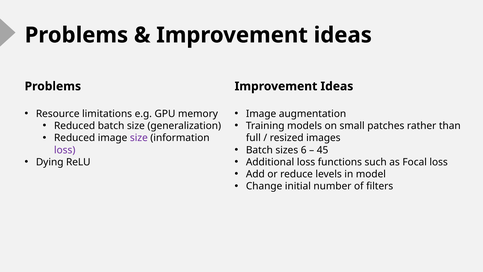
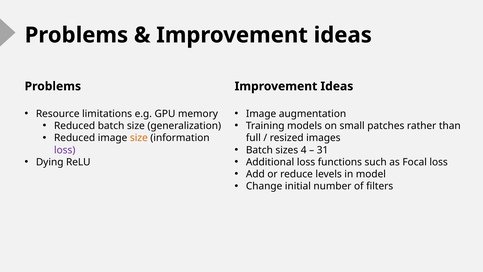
size colour: purple -> orange (139, 138)
6: 6 -> 4 (304, 150)
45: 45 -> 31 (323, 150)
